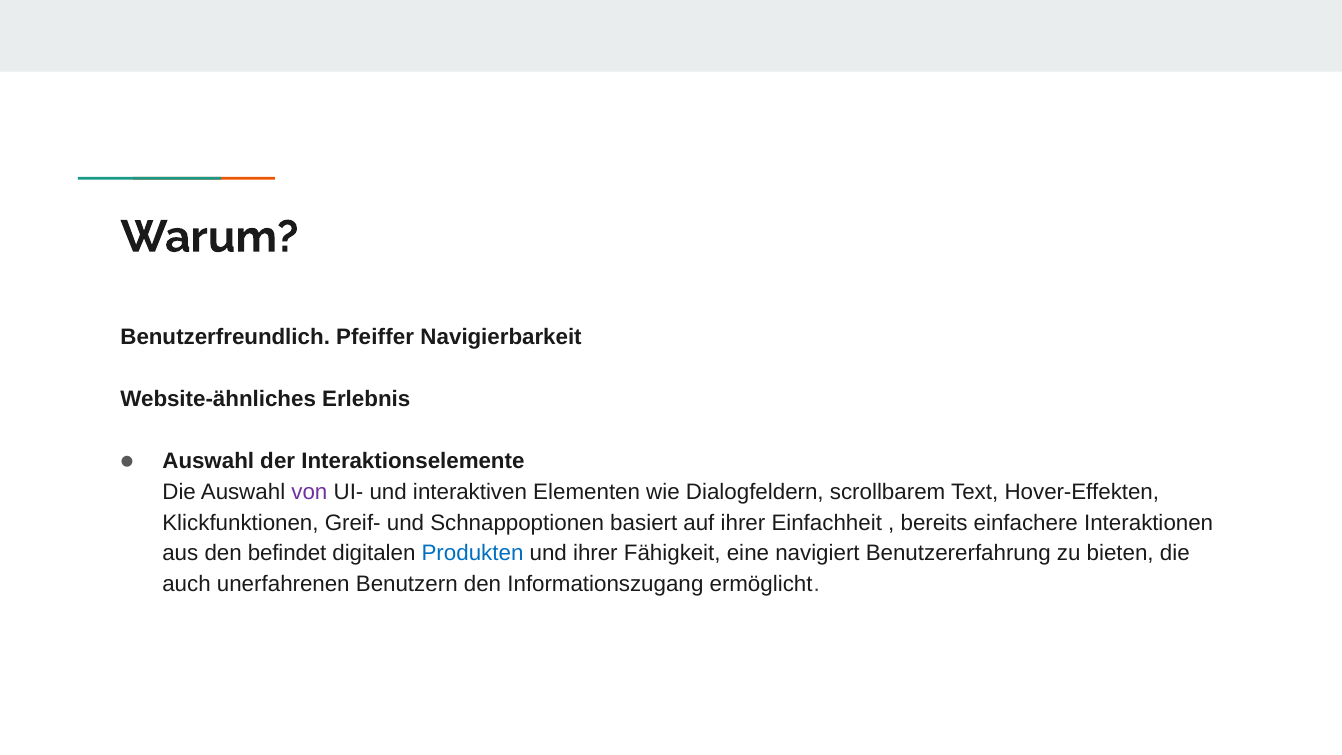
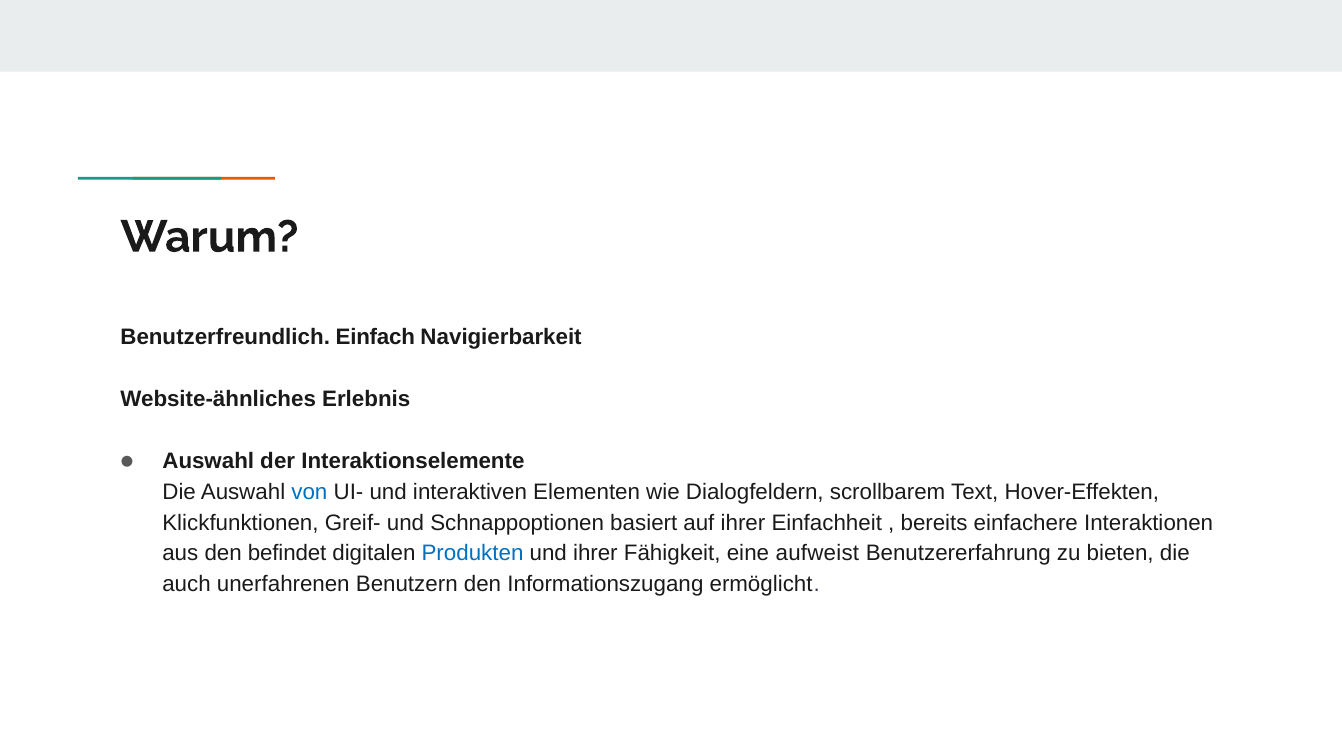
Pfeiffer: Pfeiffer -> Einfach (375, 338)
von colour: purple -> blue (309, 492)
navigiert: navigiert -> aufweist (817, 554)
